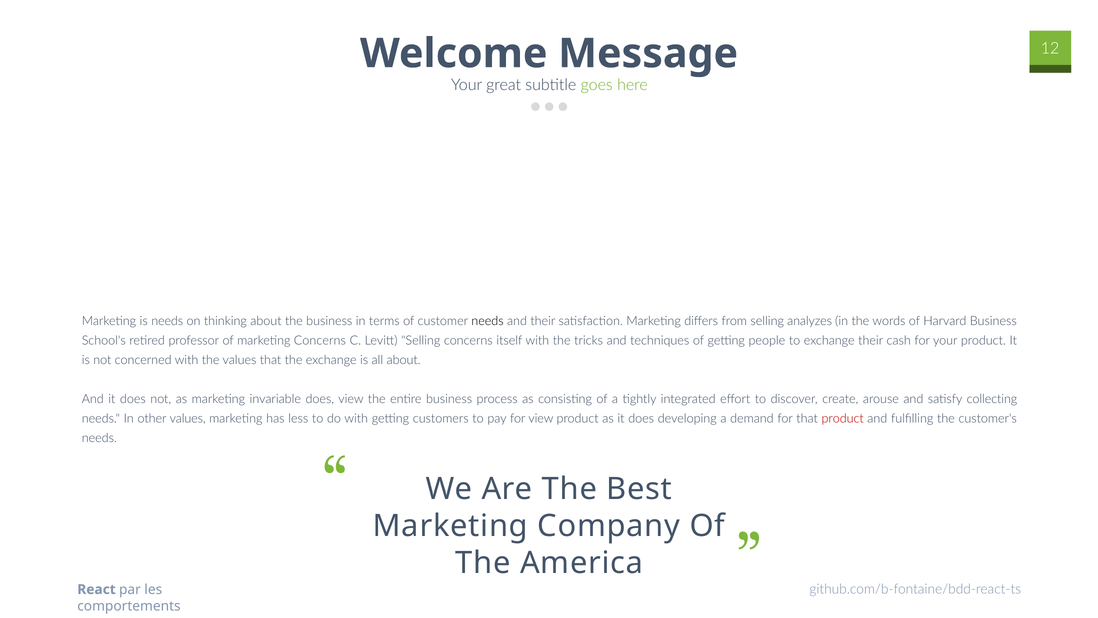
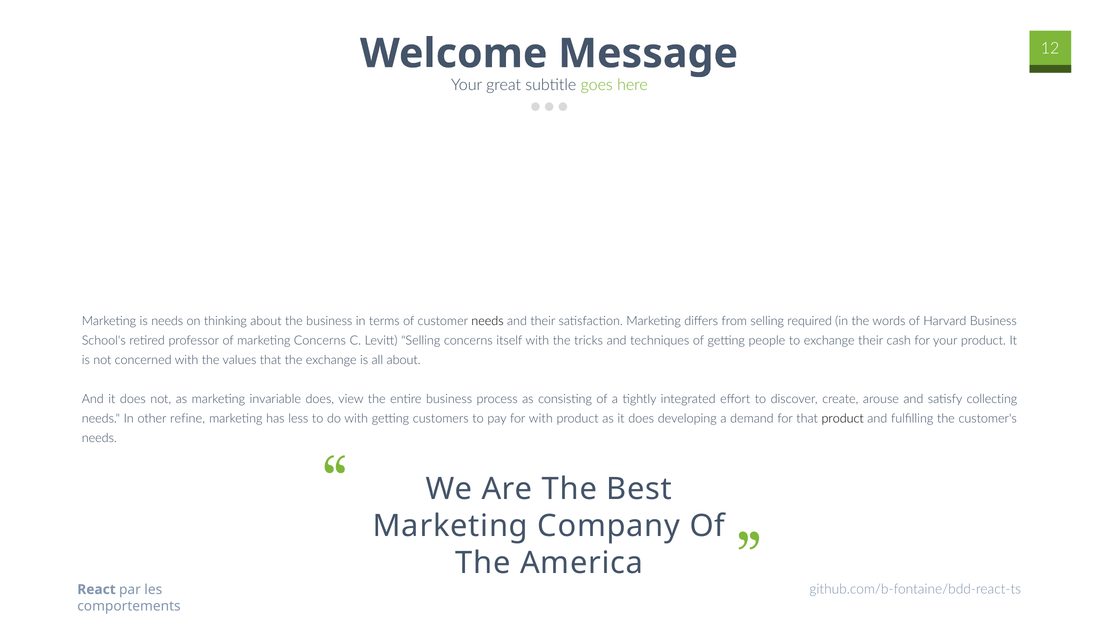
analyzes: analyzes -> required (810, 321)
other values: values -> refine (188, 418)
for view: view -> with (541, 418)
product colour: red -> black (843, 418)
